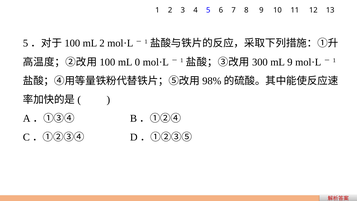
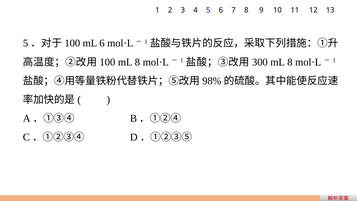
mL 2: 2 -> 6 (102, 43)
0: 0 -> 8 (137, 62)
9: 9 -> 8 (290, 62)
